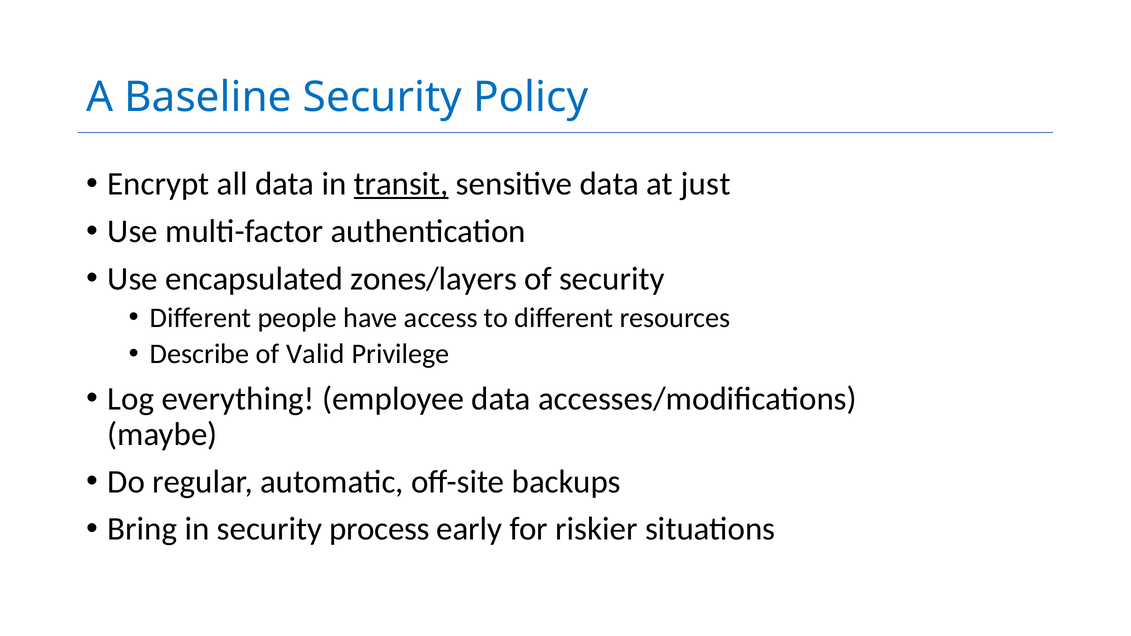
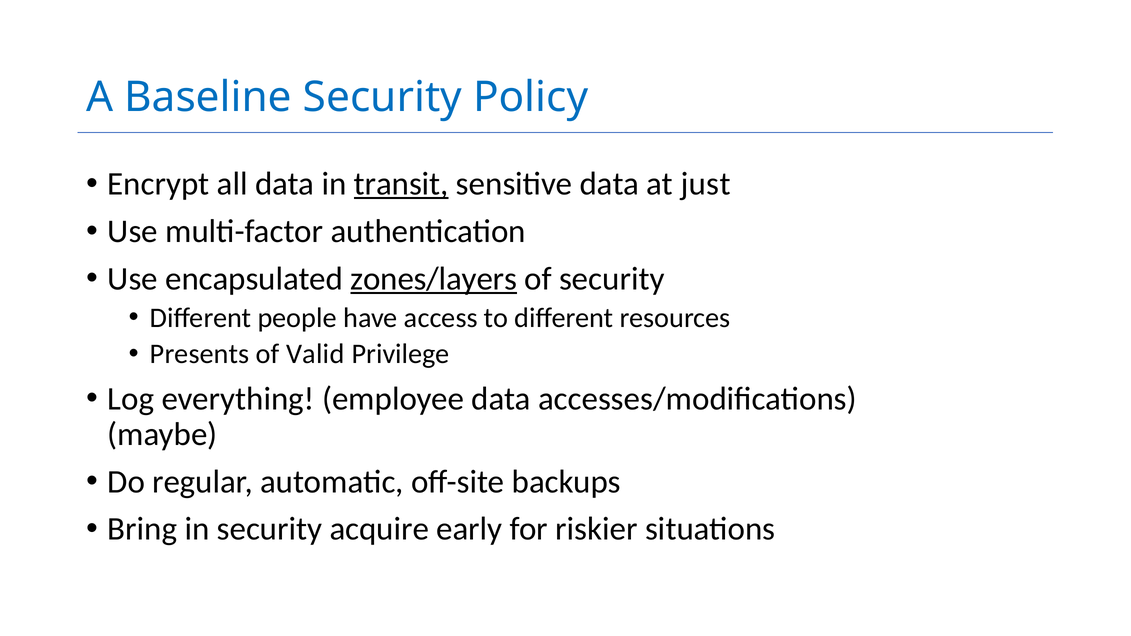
zones/layers underline: none -> present (434, 279)
Describe: Describe -> Presents (200, 354)
process: process -> acquire (379, 529)
